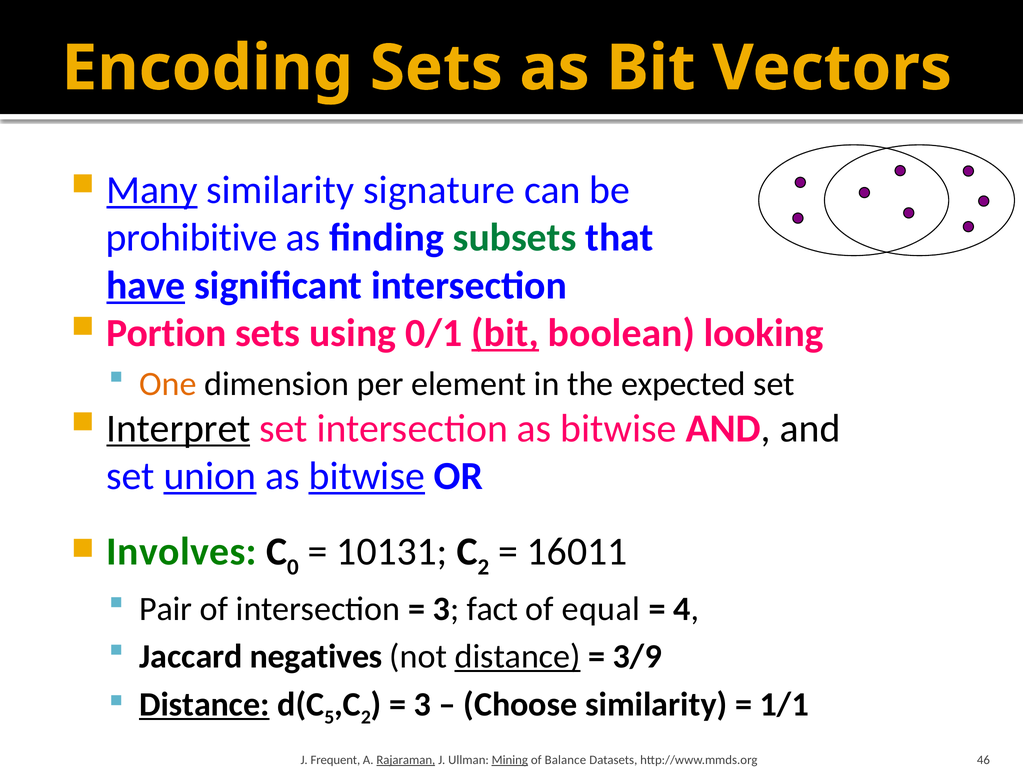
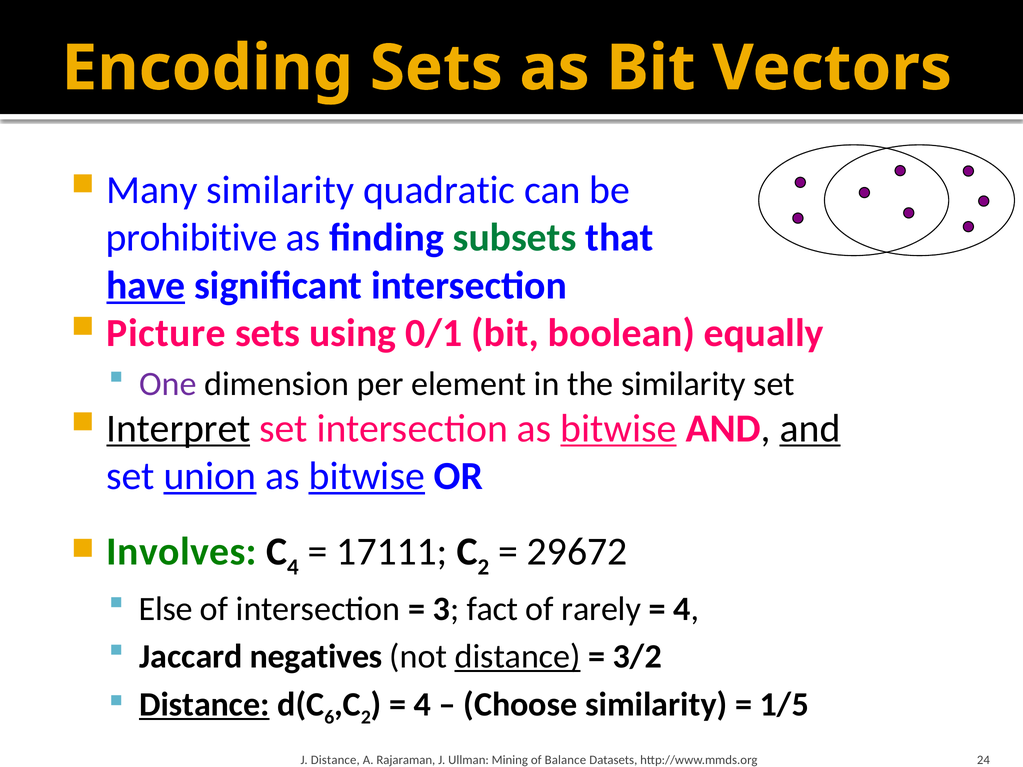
Many underline: present -> none (152, 190)
signature: signature -> quadratic (439, 190)
Portion: Portion -> Picture (166, 333)
bit underline: present -> none (505, 333)
looking: looking -> equally (764, 333)
One colour: orange -> purple (168, 384)
the expected: expected -> similarity (683, 384)
bitwise underline: none -> present (618, 429)
and underline: none -> present (810, 429)
0: 0 -> 4 (293, 567)
10131: 10131 -> 17111 (392, 552)
16011: 16011 -> 29672 (577, 552)
Pair: Pair -> Else (166, 609)
equal: equal -> rarely (601, 609)
3/9: 3/9 -> 3/2 (637, 657)
5: 5 -> 6 (329, 718)
3: 3 -> 4 (422, 704)
1/1: 1/1 -> 1/5 (784, 704)
J Frequent: Frequent -> Distance (335, 760)
Rajaraman underline: present -> none (406, 760)
Mining underline: present -> none (510, 760)
46: 46 -> 24 (983, 760)
